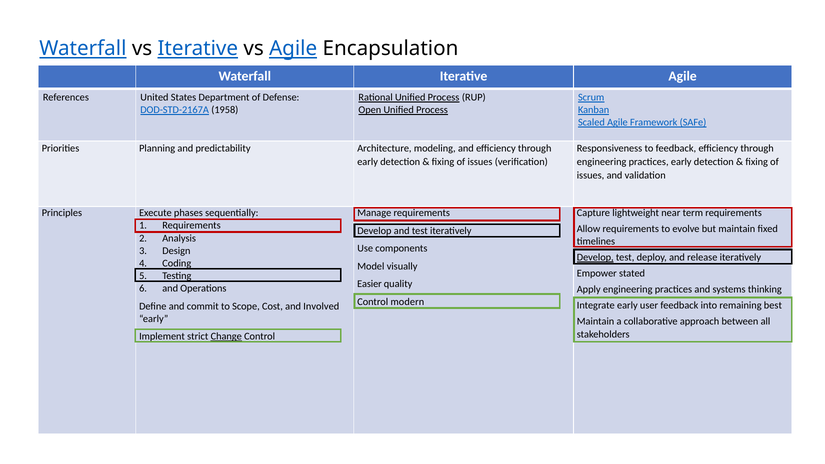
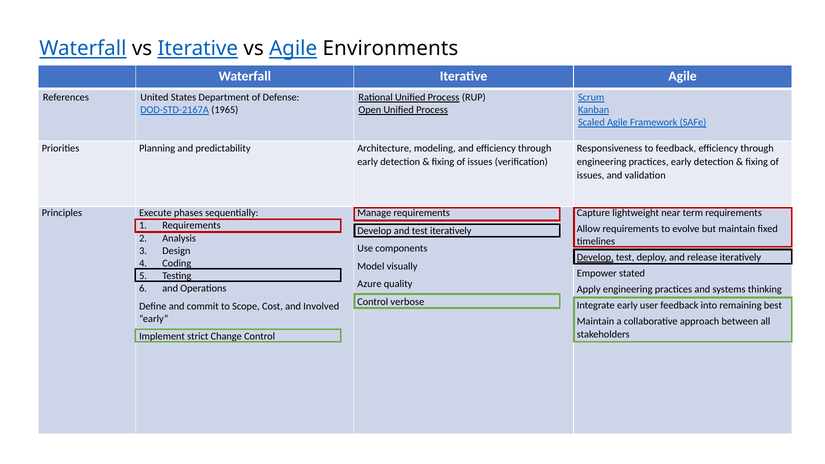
Encapsulation: Encapsulation -> Environments (390, 48)
1958: 1958 -> 1965 (225, 110)
Easier: Easier -> Azure (369, 284)
modern: modern -> verbose (407, 302)
Change underline: present -> none (226, 336)
